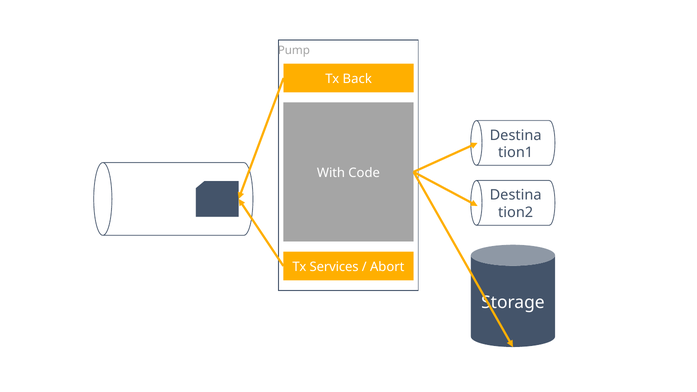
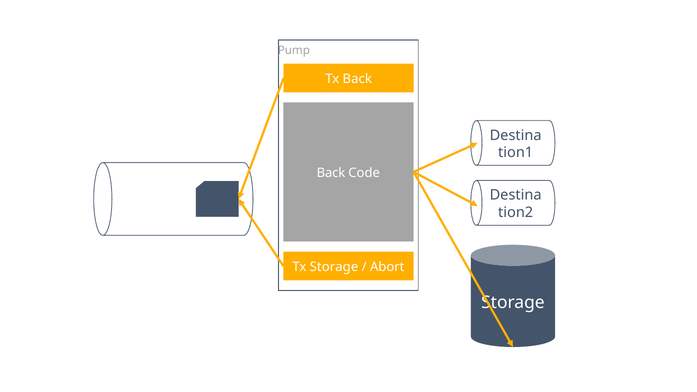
With: With -> Back (331, 173)
Tx Services: Services -> Storage (334, 267)
